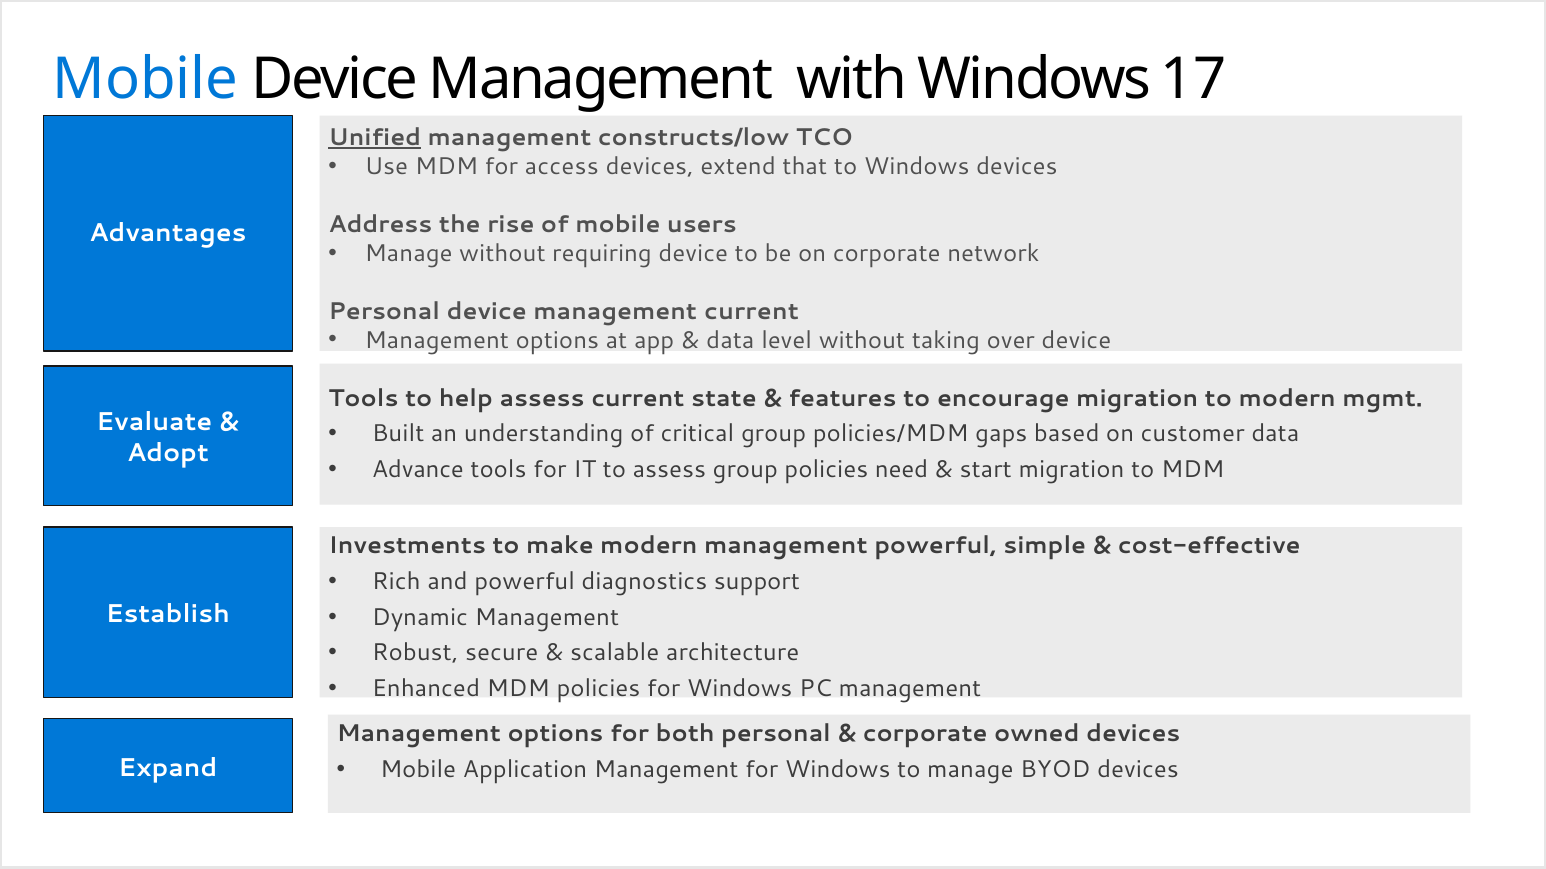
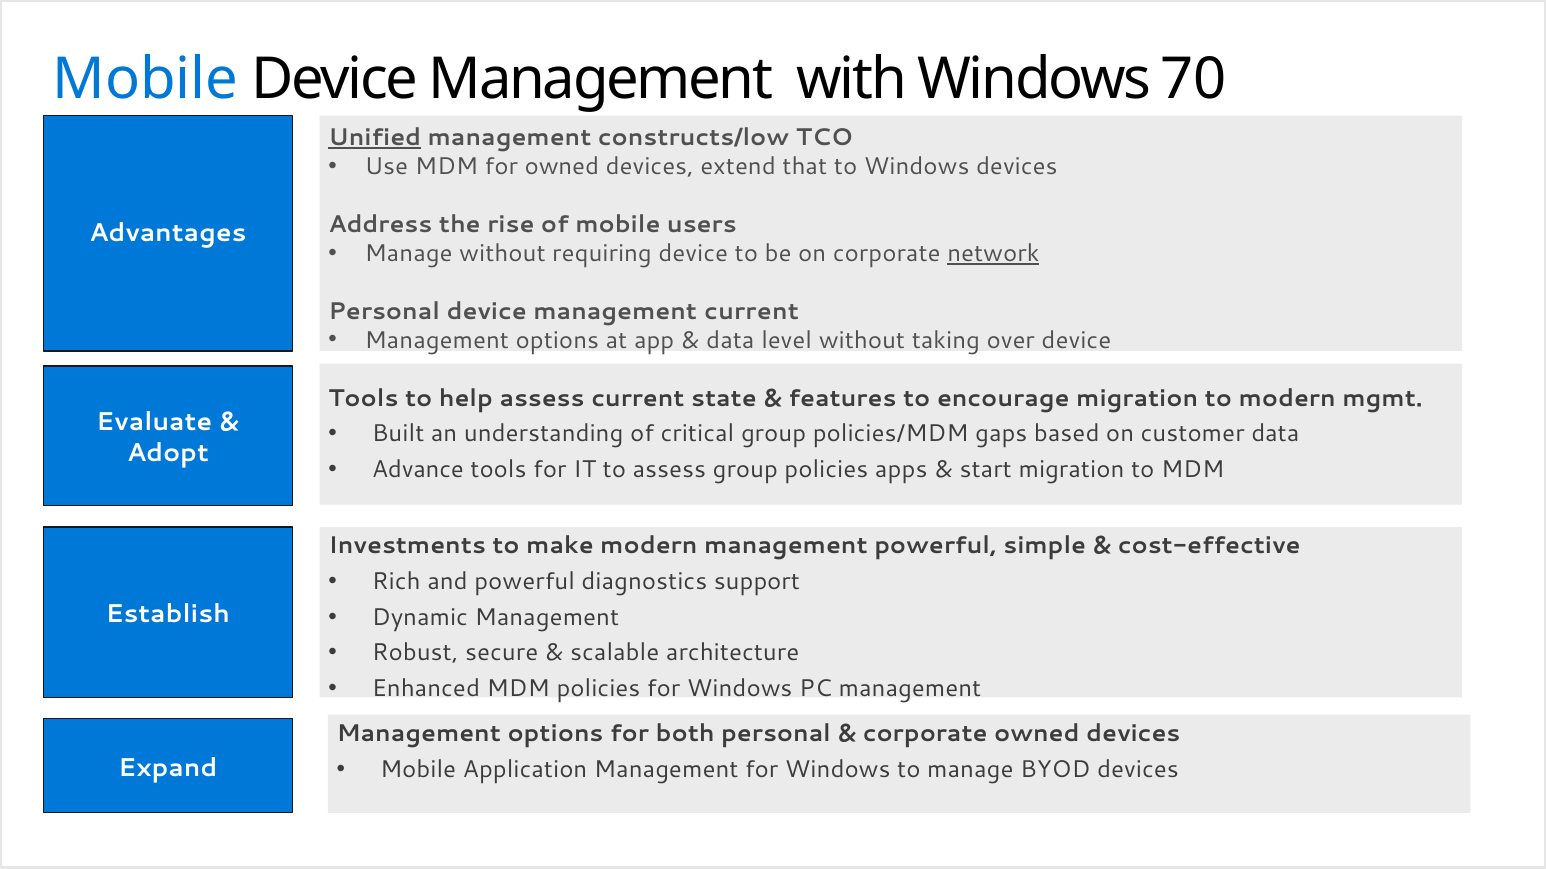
17: 17 -> 70 (1194, 79)
for access: access -> owned (562, 167)
network underline: none -> present (993, 254)
need: need -> apps (901, 470)
